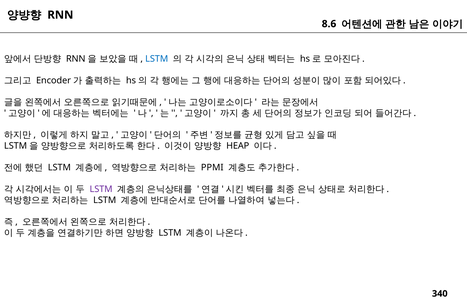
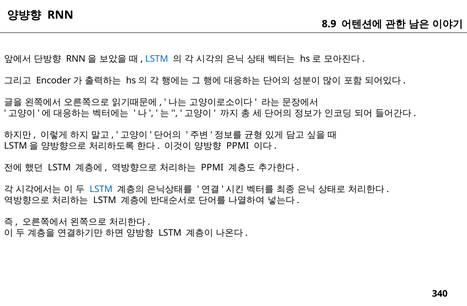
8.6: 8.6 -> 8.9 (329, 24)
HEAP: HEAP -> PPMI (238, 146)
LSTM colour: purple -> blue (101, 190)
